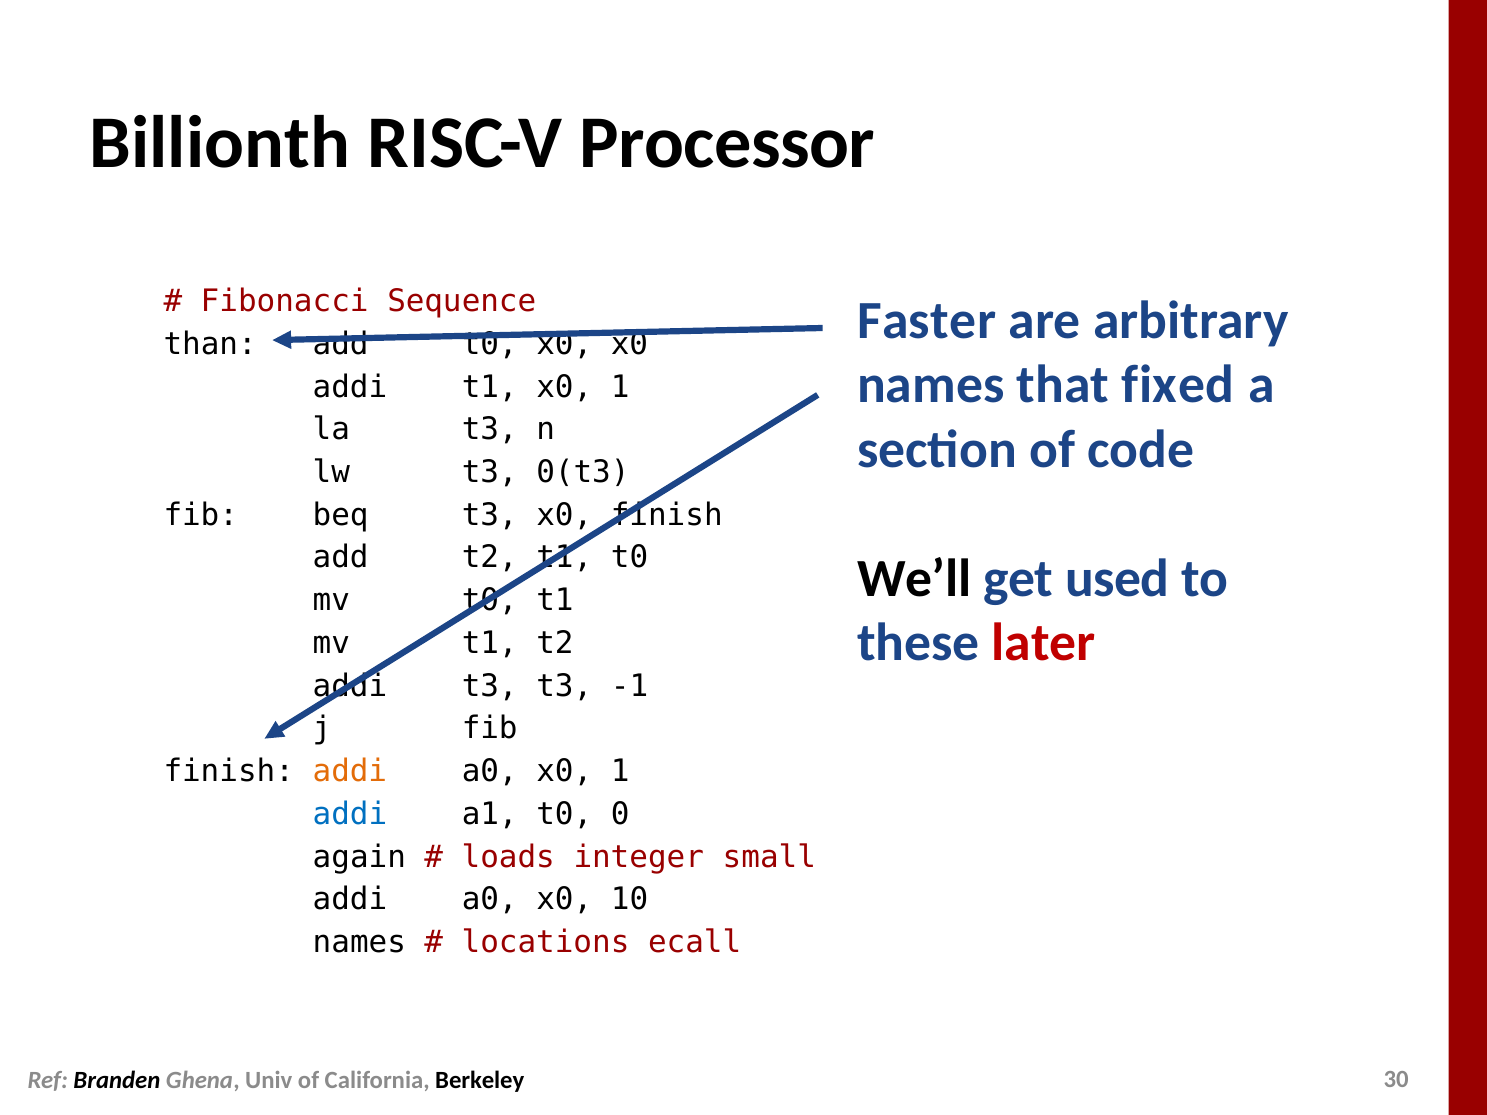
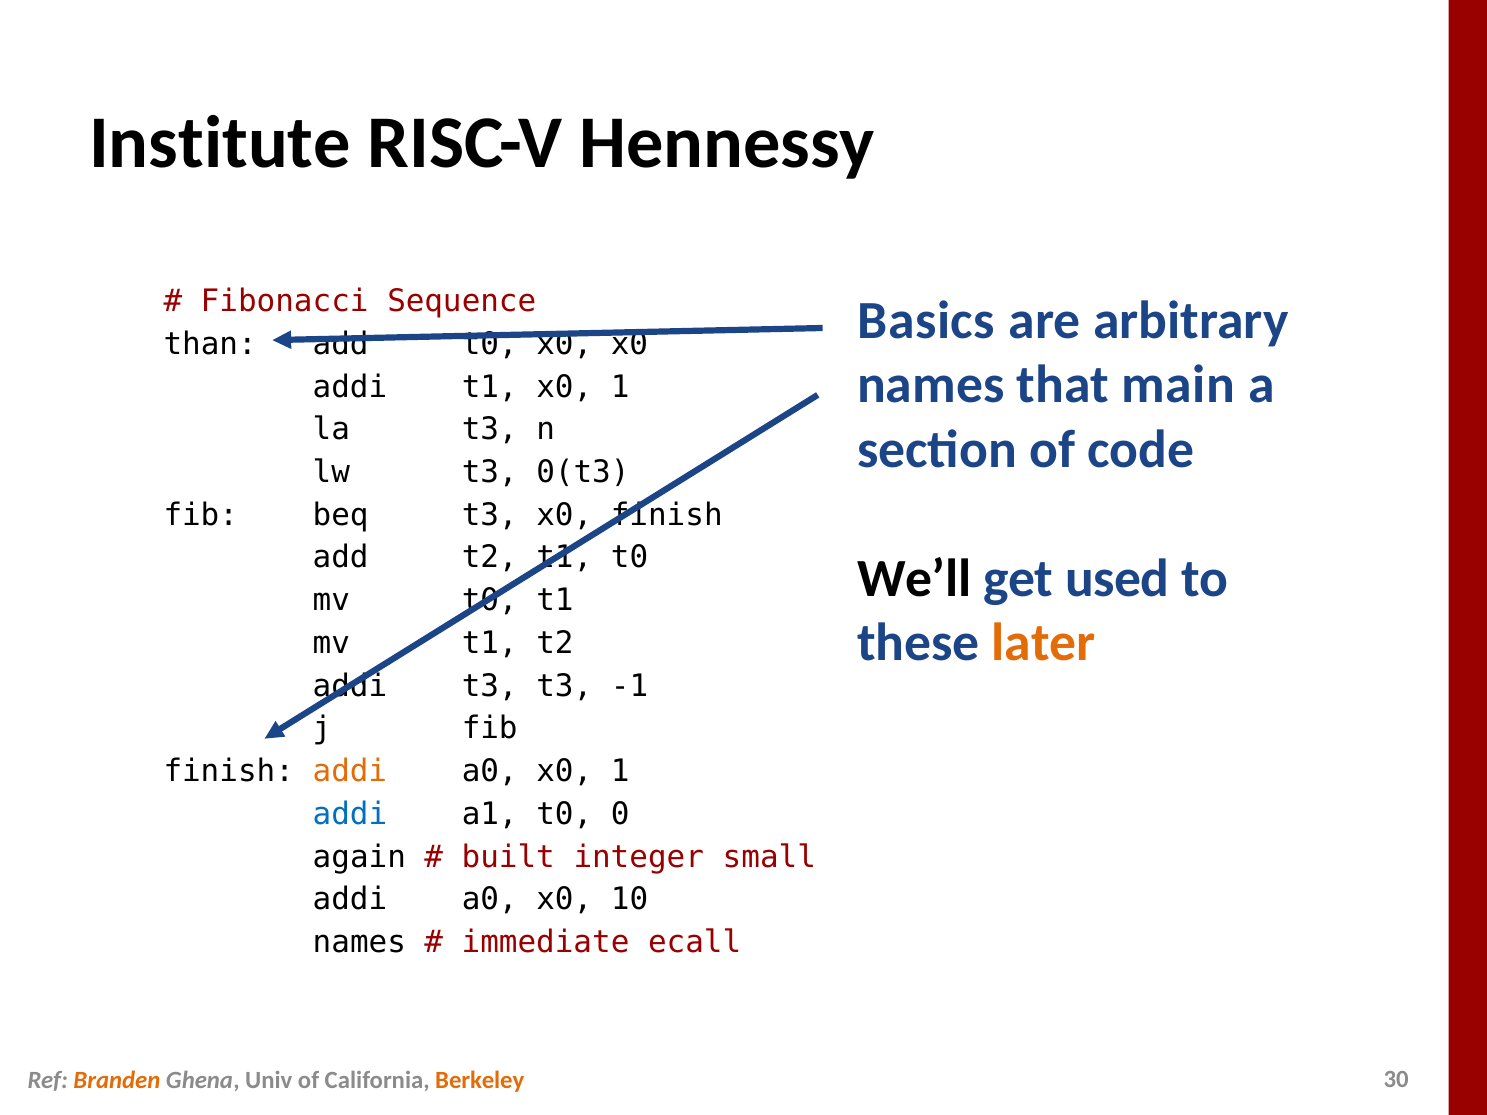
Billionth: Billionth -> Institute (220, 143)
Processor: Processor -> Hennessy (727, 143)
Faster: Faster -> Basics (927, 321)
fixed: fixed -> main (1178, 385)
later colour: red -> orange (1044, 643)
loads: loads -> built (508, 857)
locations: locations -> immediate (546, 942)
Branden colour: black -> orange (117, 1081)
Berkeley colour: black -> orange (480, 1081)
